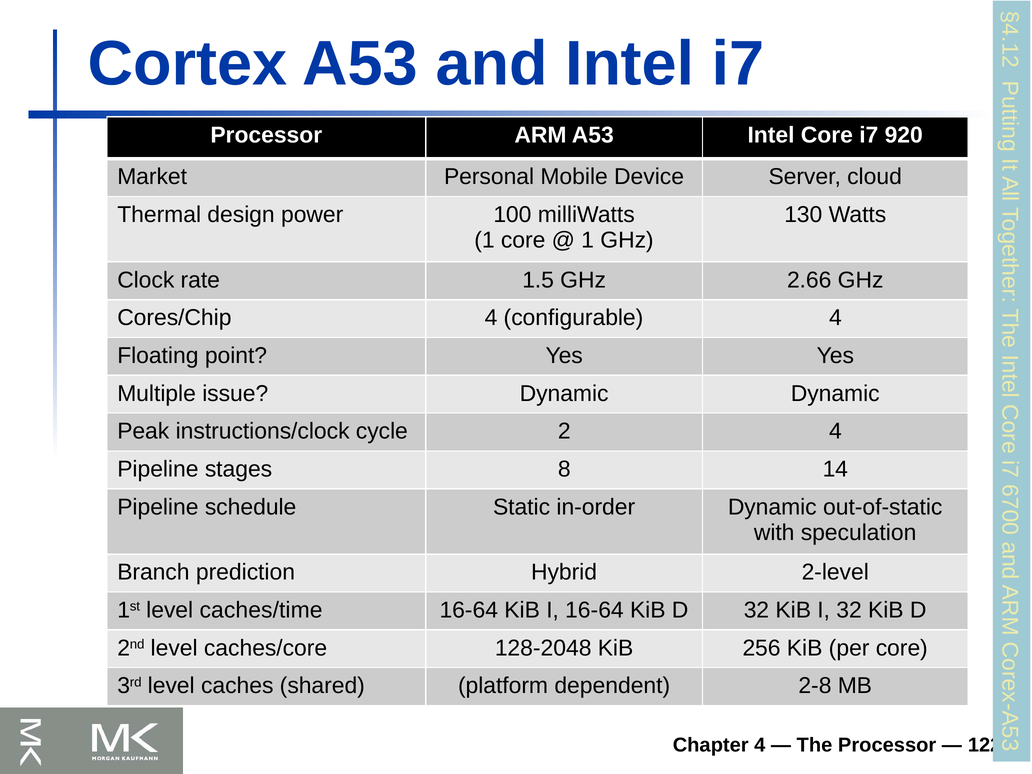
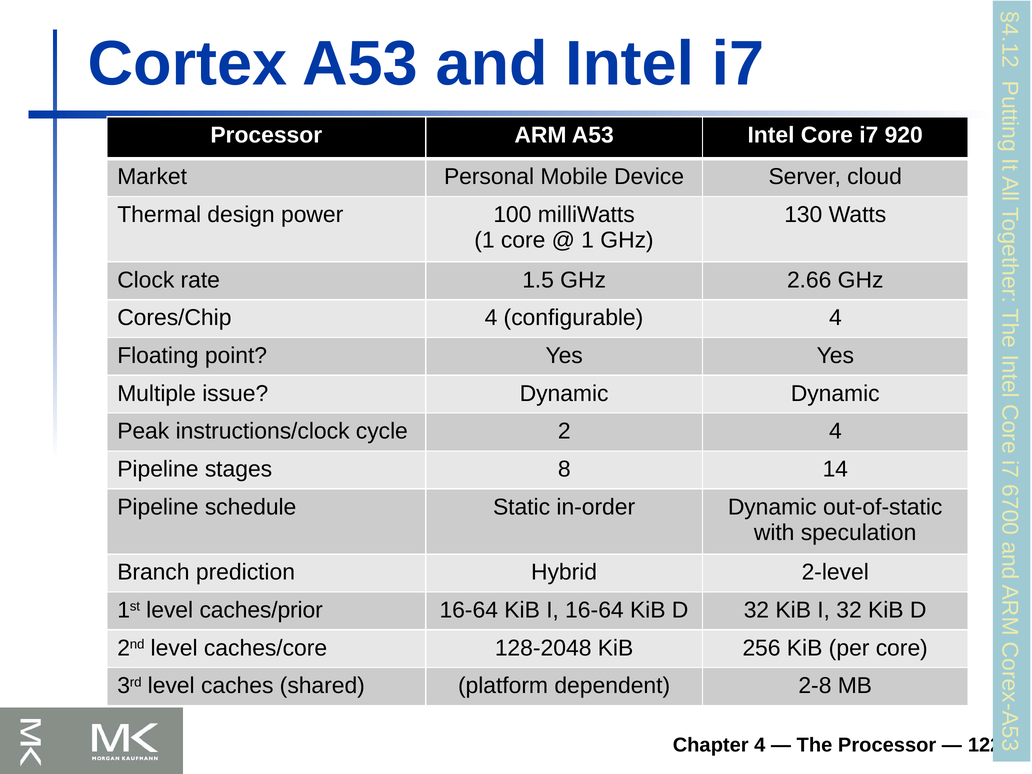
caches/time: caches/time -> caches/prior (261, 610)
